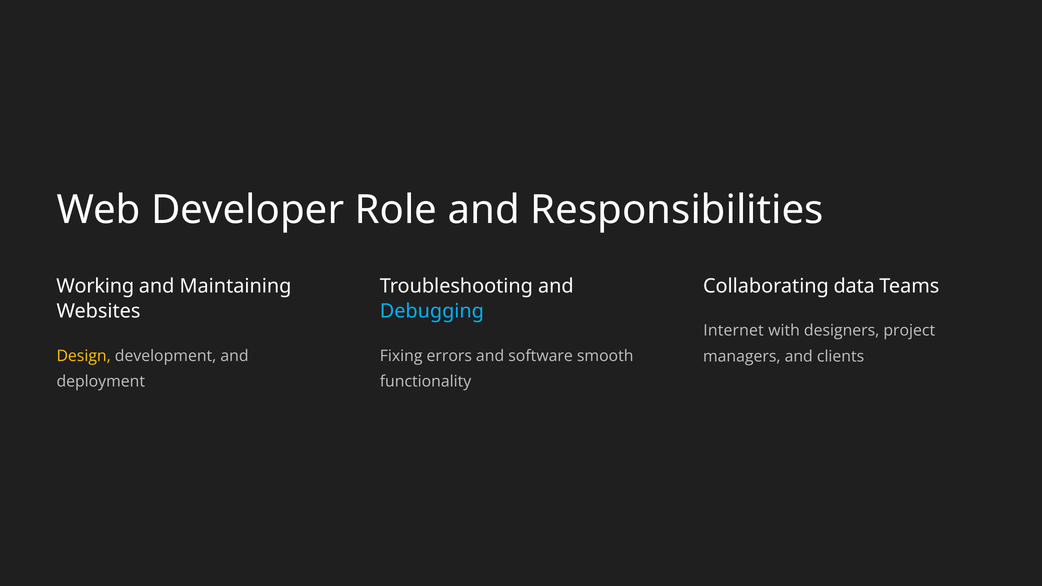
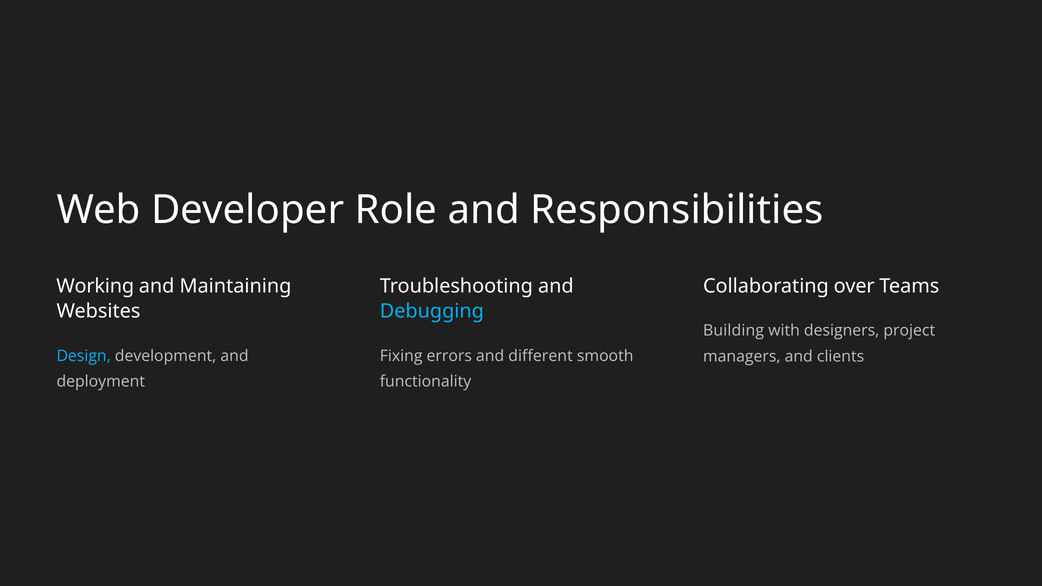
data: data -> over (854, 286)
Internet: Internet -> Building (734, 331)
Design colour: yellow -> light blue (84, 356)
software: software -> different (541, 356)
